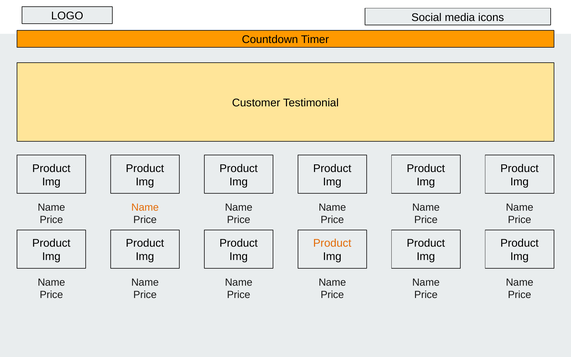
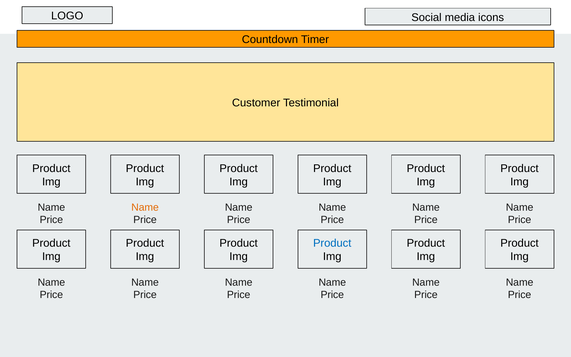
Product colour: orange -> blue (332, 243)
